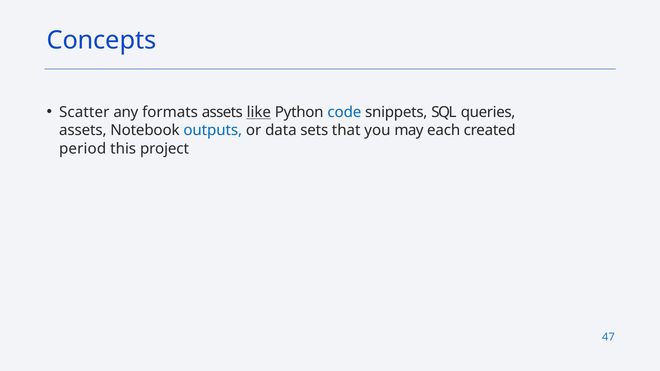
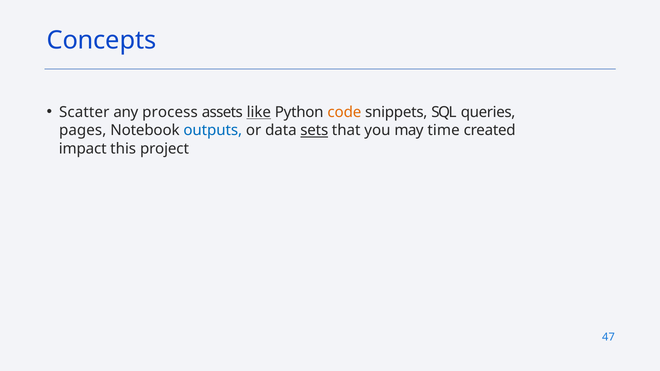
formats: formats -> process (170, 112)
code colour: blue -> orange (344, 112)
assets: assets -> pages (83, 131)
sets underline: none -> present (314, 131)
each: each -> time (444, 131)
period: period -> impact (83, 149)
